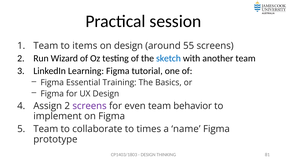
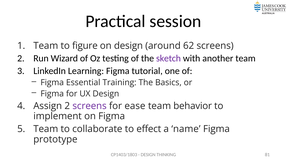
items: items -> figure (85, 46)
55: 55 -> 62 (189, 46)
sketch colour: blue -> purple (169, 58)
even: even -> ease (135, 105)
times: times -> effect (149, 128)
